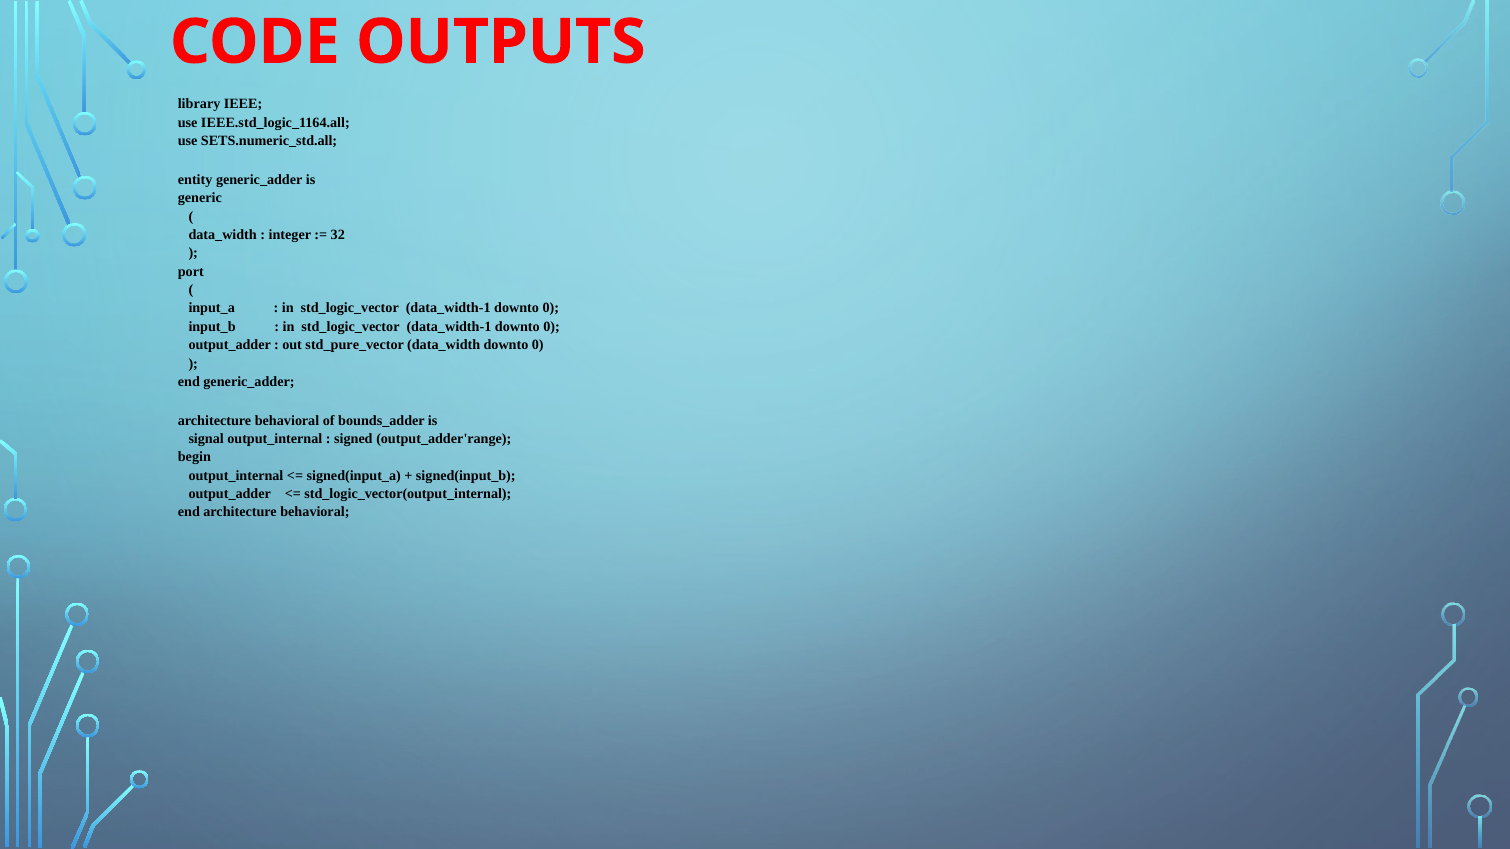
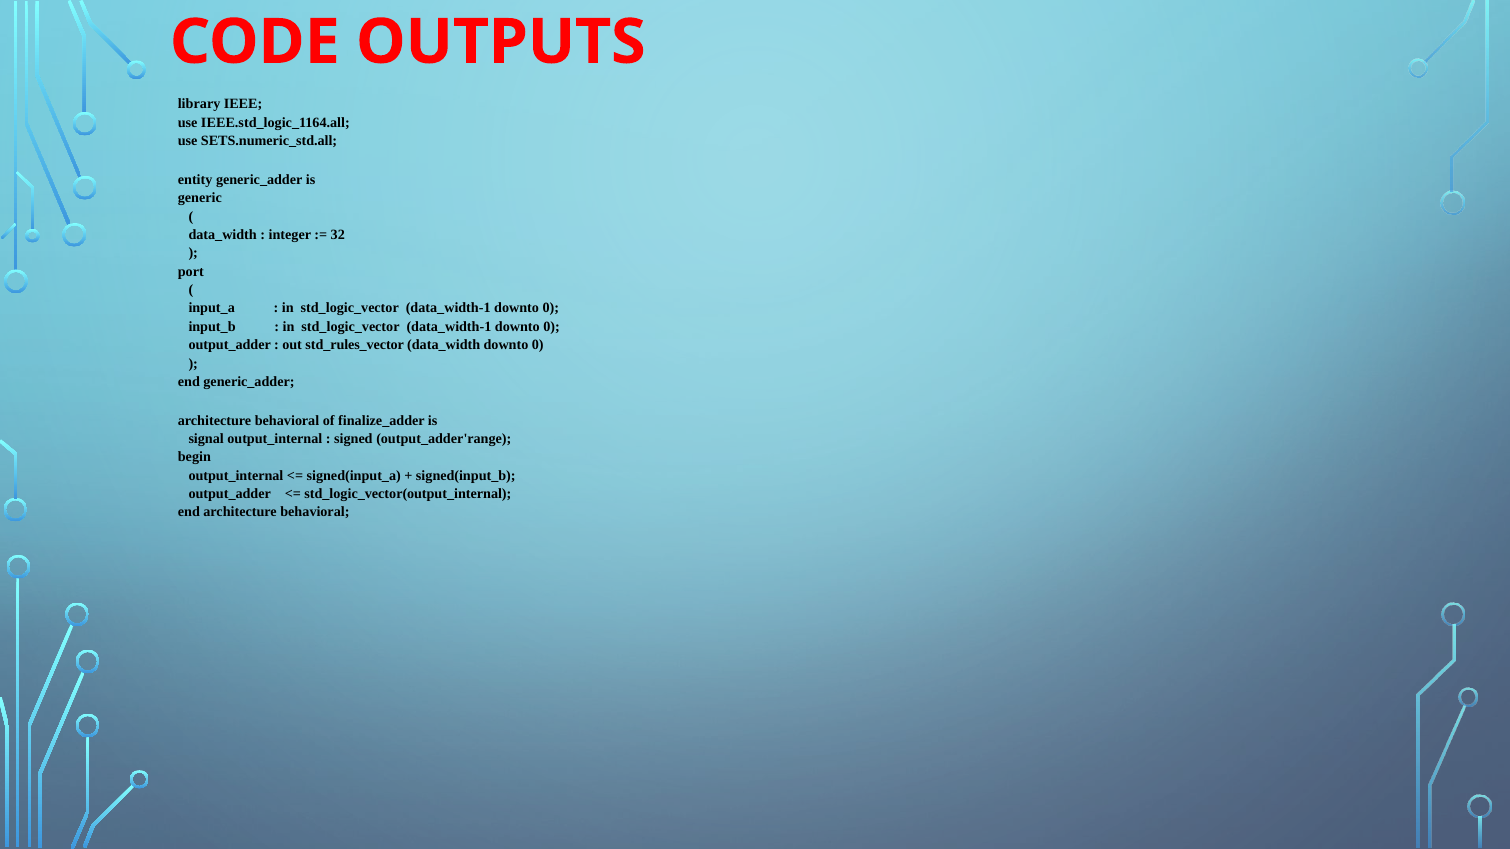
std_pure_vector: std_pure_vector -> std_rules_vector (355, 345)
bounds_adder: bounds_adder -> finalize_adder (381, 421)
